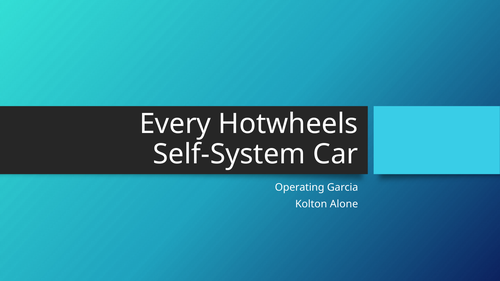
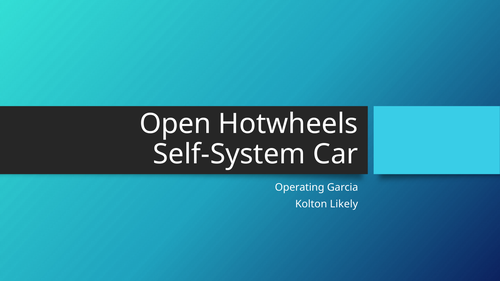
Every: Every -> Open (175, 124)
Alone: Alone -> Likely (344, 204)
